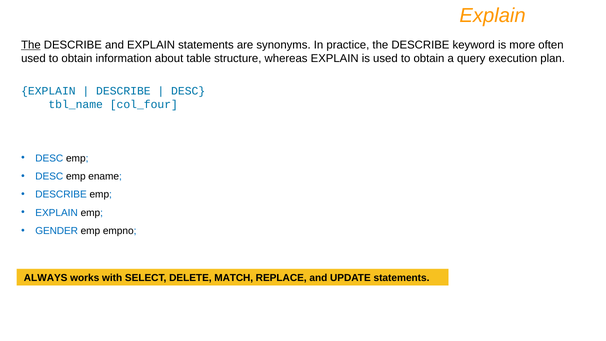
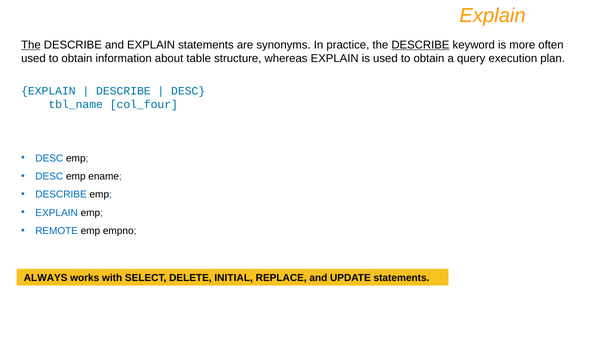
DESCRIBE underline: none -> present (420, 45)
GENDER: GENDER -> REMOTE (57, 231)
MATCH: MATCH -> INITIAL (234, 278)
